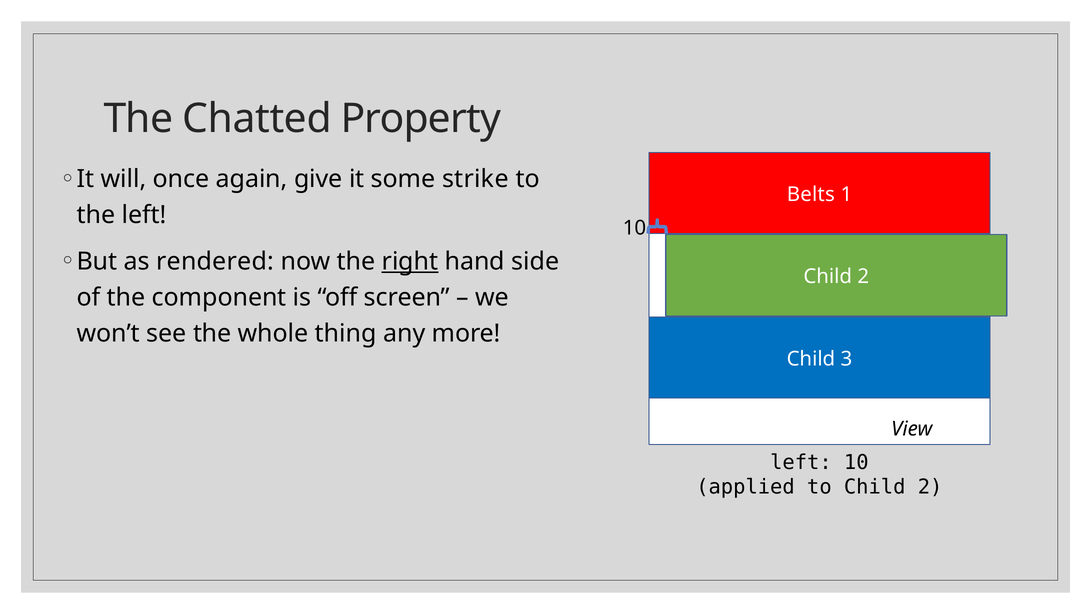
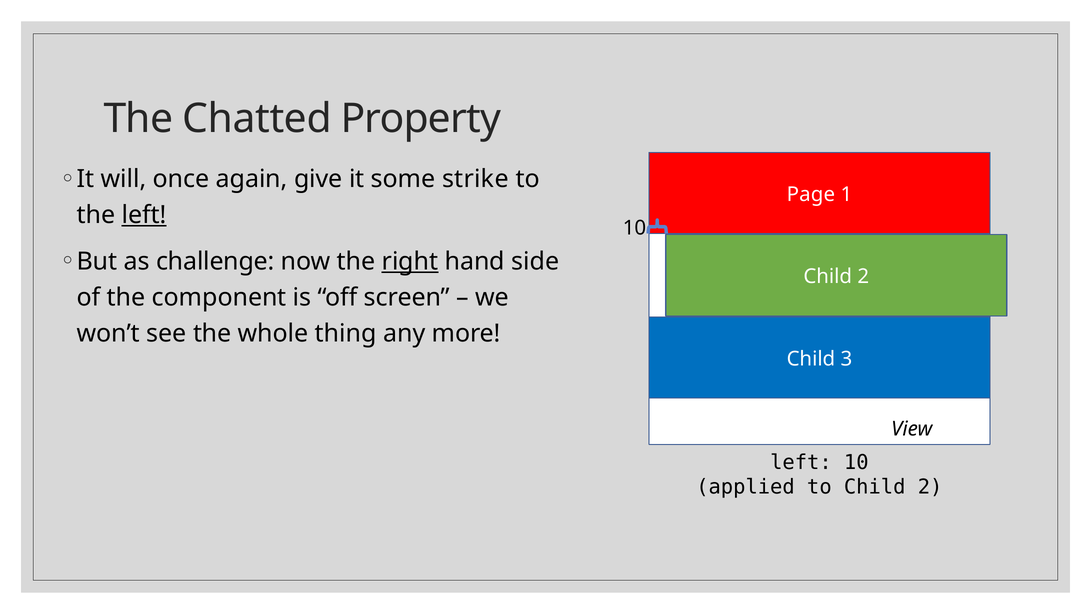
Belts: Belts -> Page (811, 194)
left underline: none -> present (144, 215)
rendered: rendered -> challenge (215, 261)
